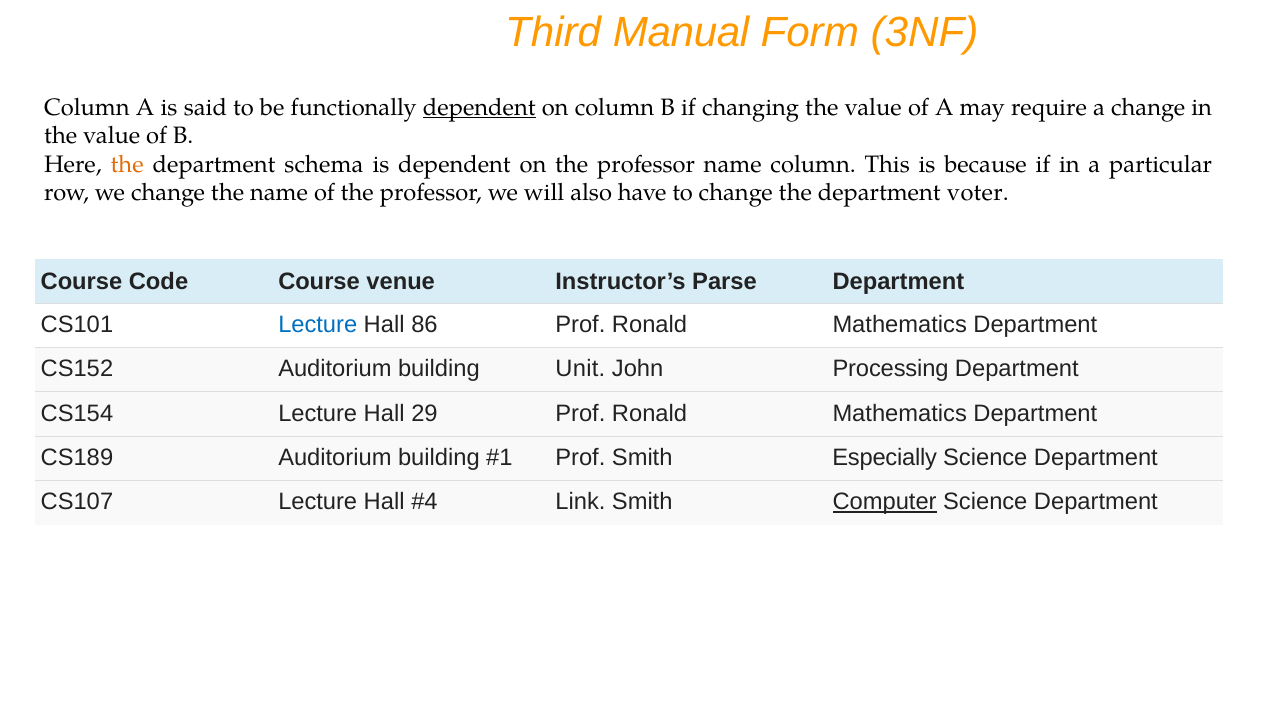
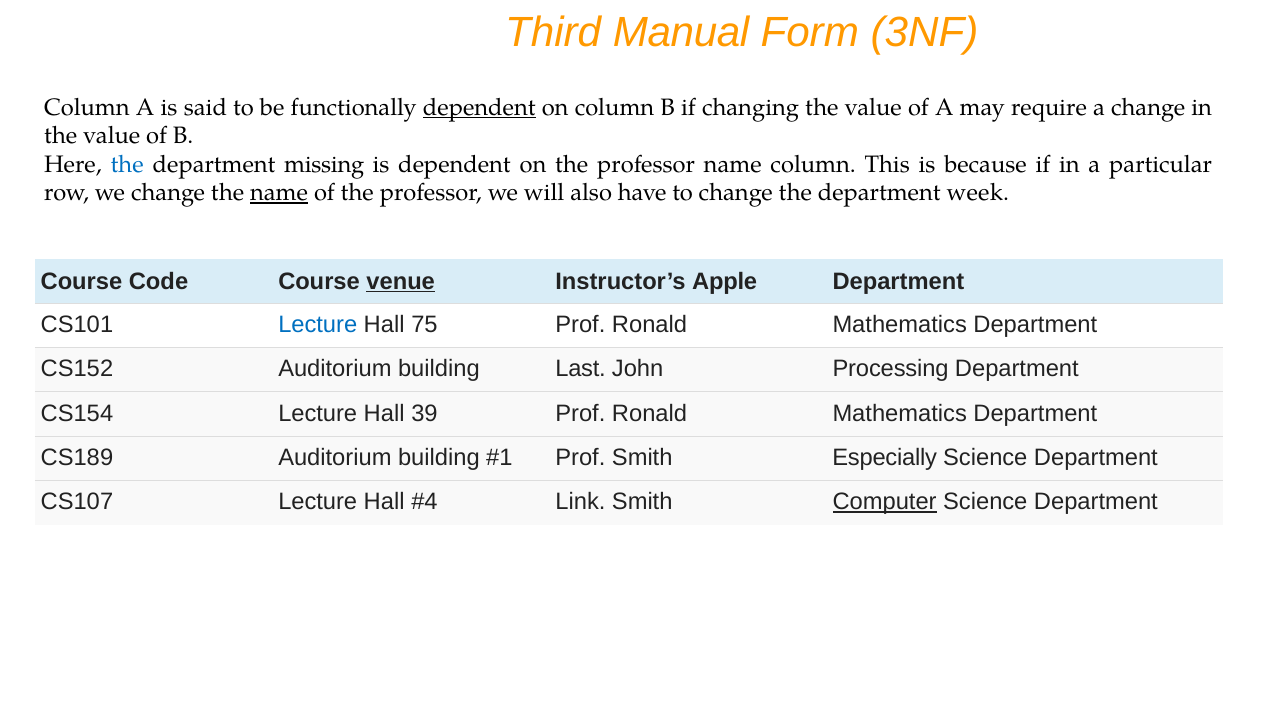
the colour: orange -> blue (127, 164)
schema: schema -> missing (324, 164)
name underline: none -> present (279, 193)
voter: voter -> week (978, 193)
venue underline: none -> present (401, 281)
Parse: Parse -> Apple (725, 281)
86: 86 -> 75 (424, 324)
Unit: Unit -> Last (581, 369)
29: 29 -> 39 (424, 413)
